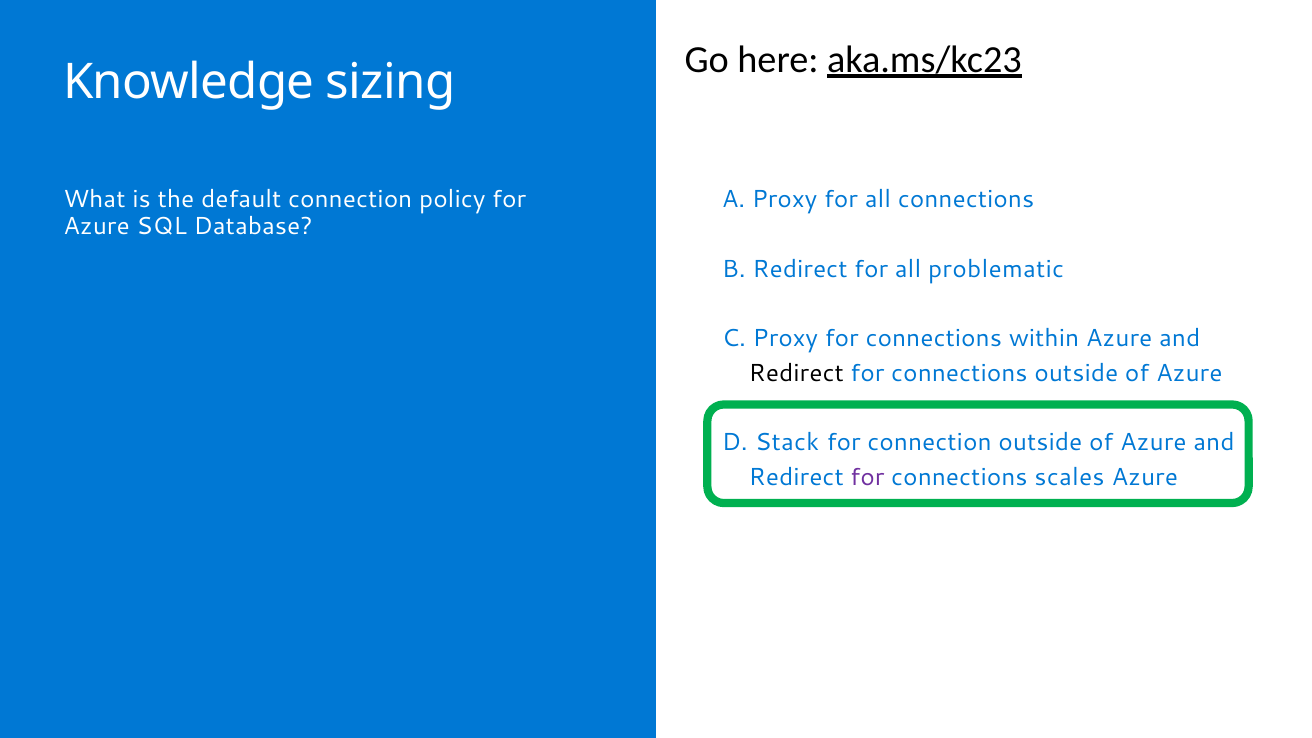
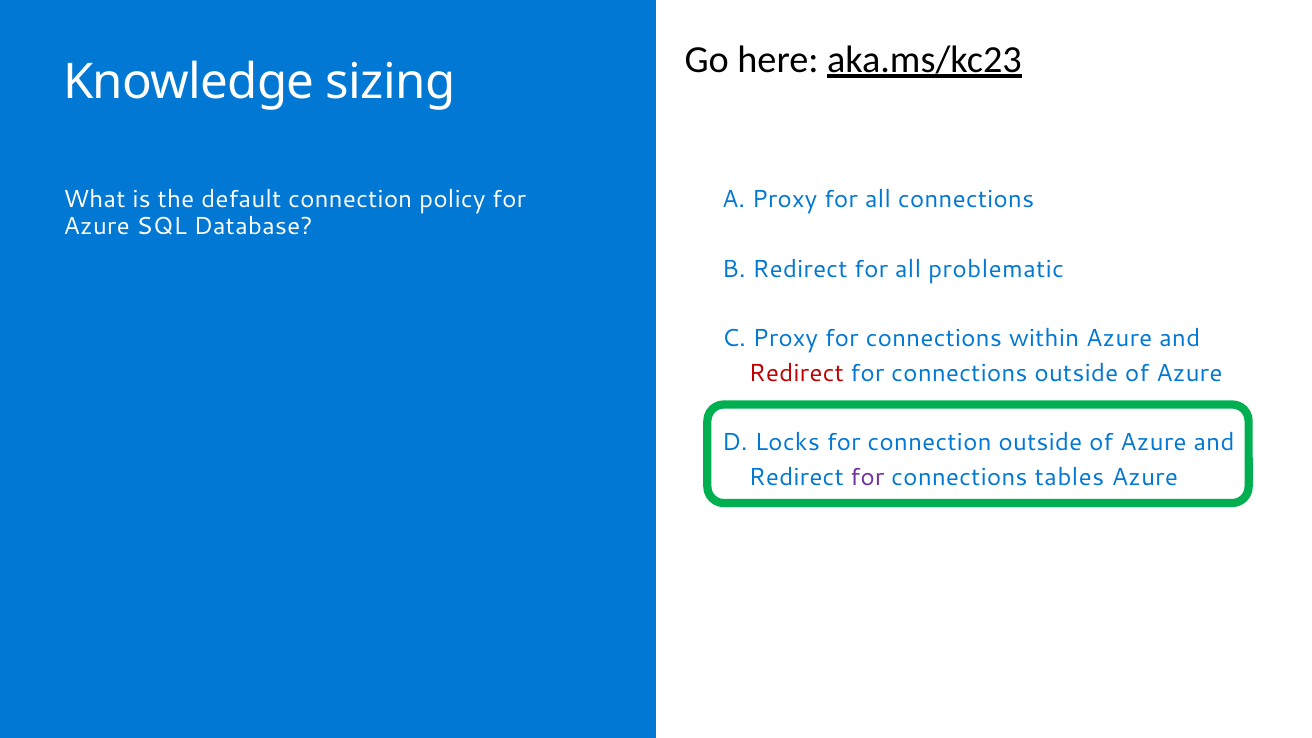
Redirect colour: black -> red (796, 373)
Stack: Stack -> Locks (787, 443)
scales: scales -> tables (1070, 478)
